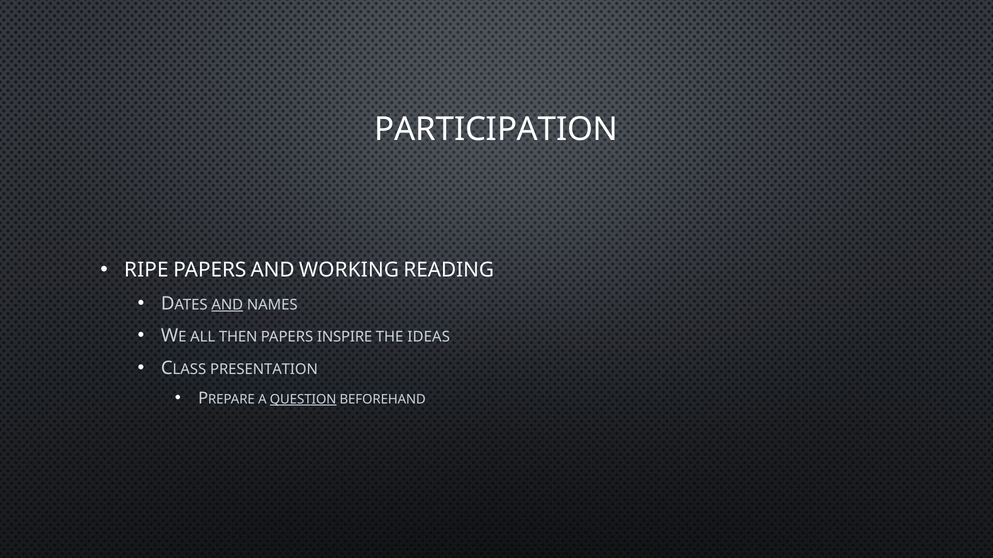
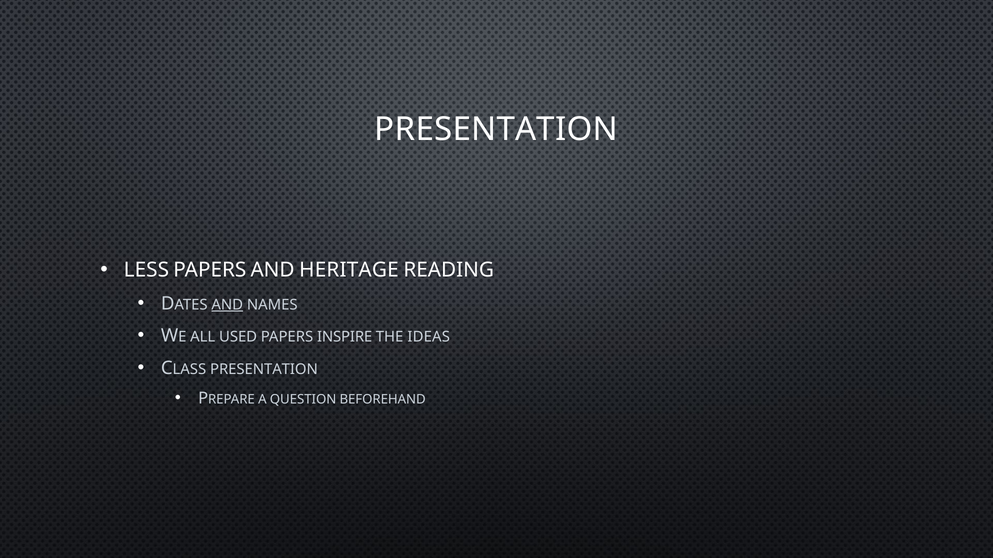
PARTICIPATION: PARTICIPATION -> PRESENTATION (496, 130)
RIPE: RIPE -> LESS (146, 270)
WORKING: WORKING -> HERITAGE (349, 270)
THEN: THEN -> USED (238, 337)
QUESTION underline: present -> none (303, 400)
